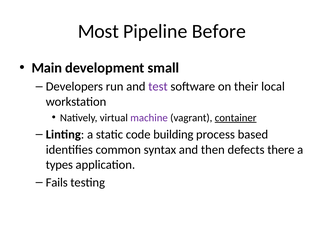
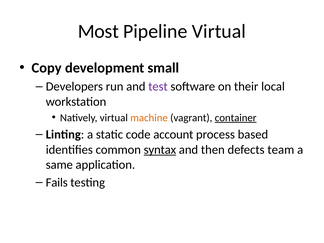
Pipeline Before: Before -> Virtual (219, 31)
Main: Main -> Copy (47, 68)
machine colour: purple -> orange (149, 118)
building: building -> account (173, 134)
syntax underline: none -> present (160, 150)
there: there -> team (281, 150)
types: types -> same (59, 165)
